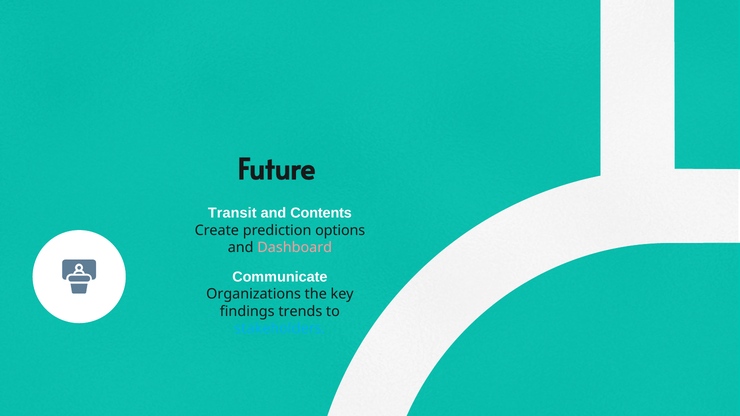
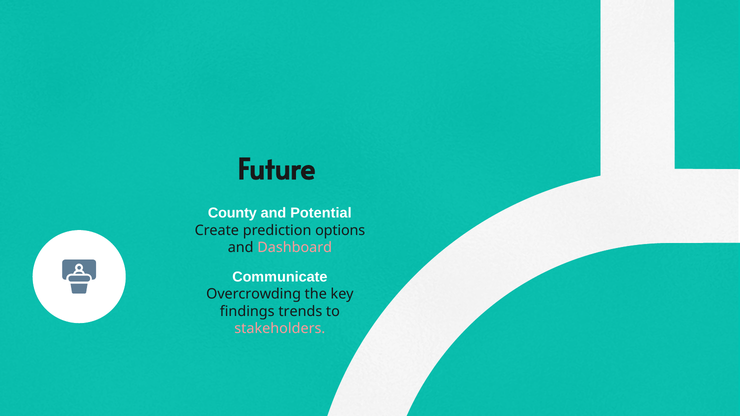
Transit: Transit -> County (232, 213)
Contents: Contents -> Potential (321, 213)
Organizations: Organizations -> Overcrowding (254, 294)
stakeholders colour: light blue -> pink (280, 329)
